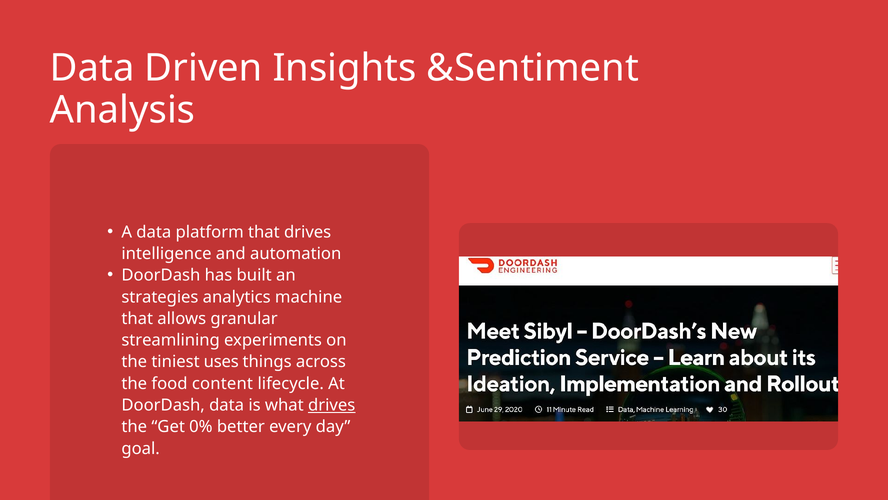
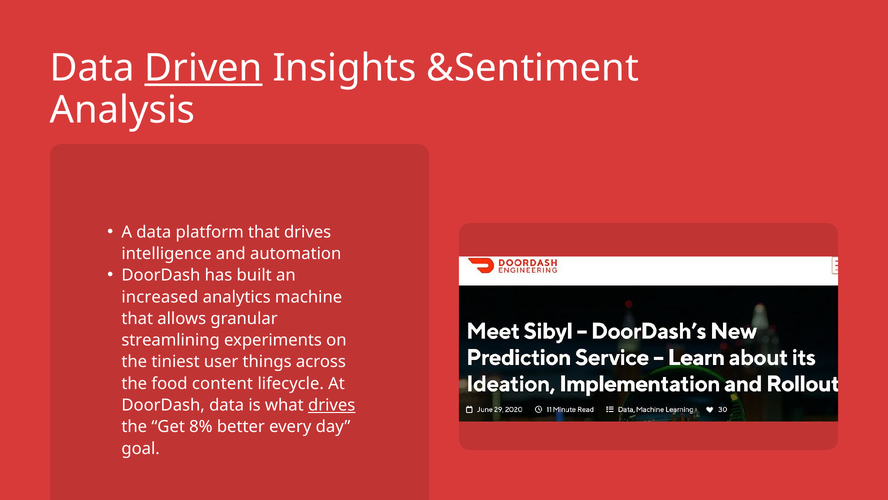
Driven underline: none -> present (204, 68)
strategies: strategies -> increased (160, 297)
uses: uses -> user (221, 362)
0%: 0% -> 8% (201, 427)
